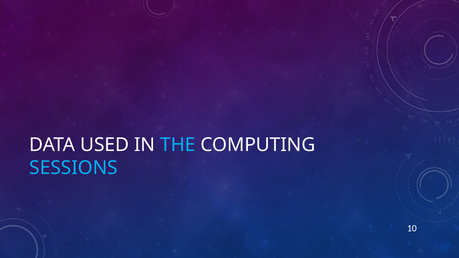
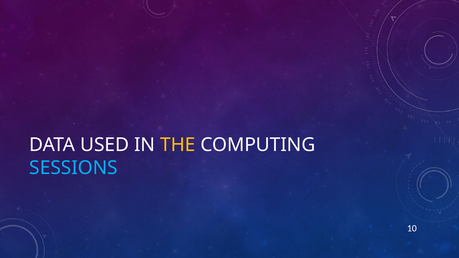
THE colour: light blue -> yellow (178, 145)
